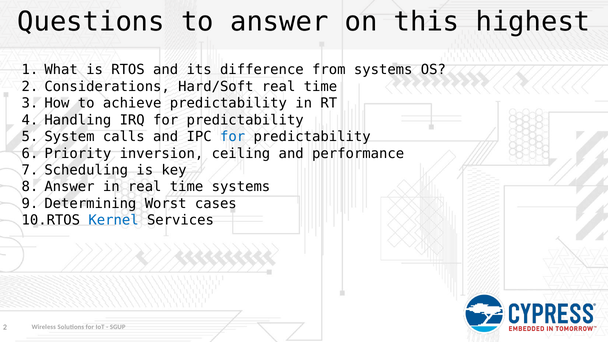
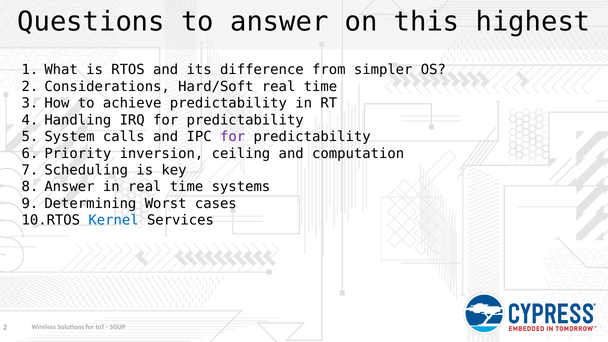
from systems: systems -> simpler (383, 70)
for colour: blue -> purple (233, 137)
performance: performance -> computation (358, 153)
